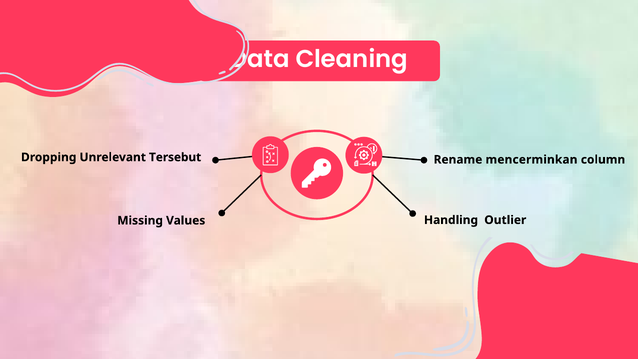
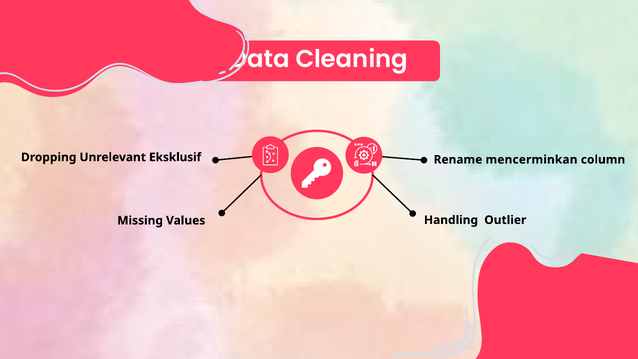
Tersebut: Tersebut -> Eksklusif (175, 157)
